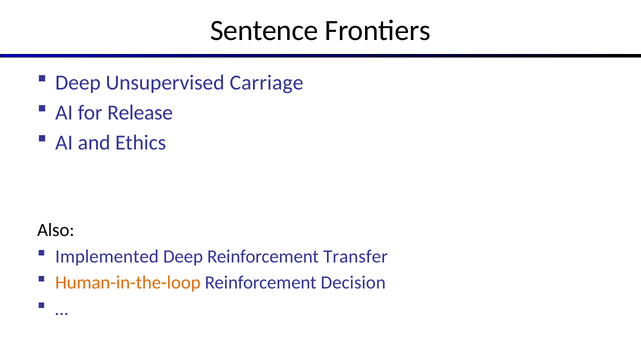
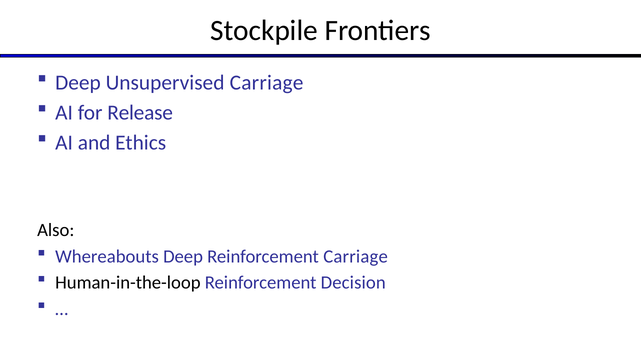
Sentence: Sentence -> Stockpile (264, 31)
Implemented: Implemented -> Whereabouts (107, 256)
Reinforcement Transfer: Transfer -> Carriage (356, 256)
Human-in-the-loop colour: orange -> black (128, 282)
